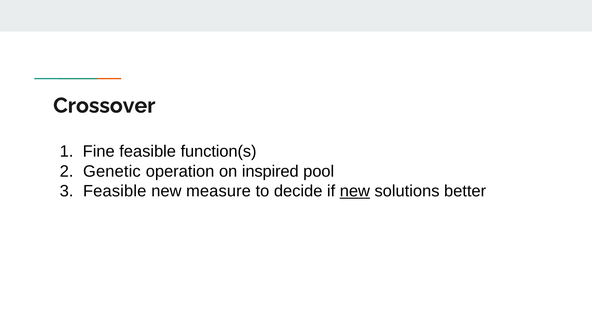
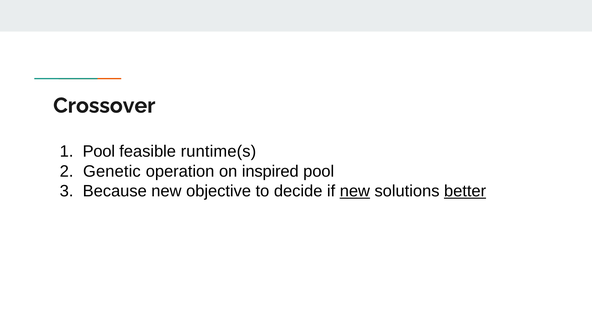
Fine: Fine -> Pool (99, 152)
function(s: function(s -> runtime(s (218, 152)
Feasible: Feasible -> Because (115, 191)
measure: measure -> objective (219, 191)
better underline: none -> present (465, 191)
